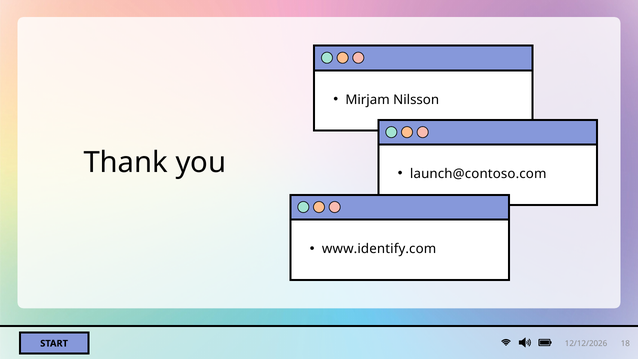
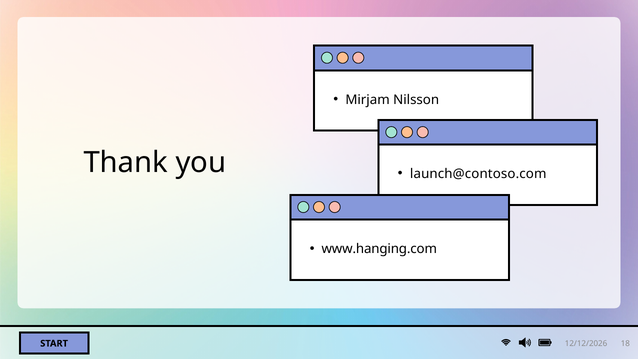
www.identify.com: www.identify.com -> www.hanging.com (379, 249)
